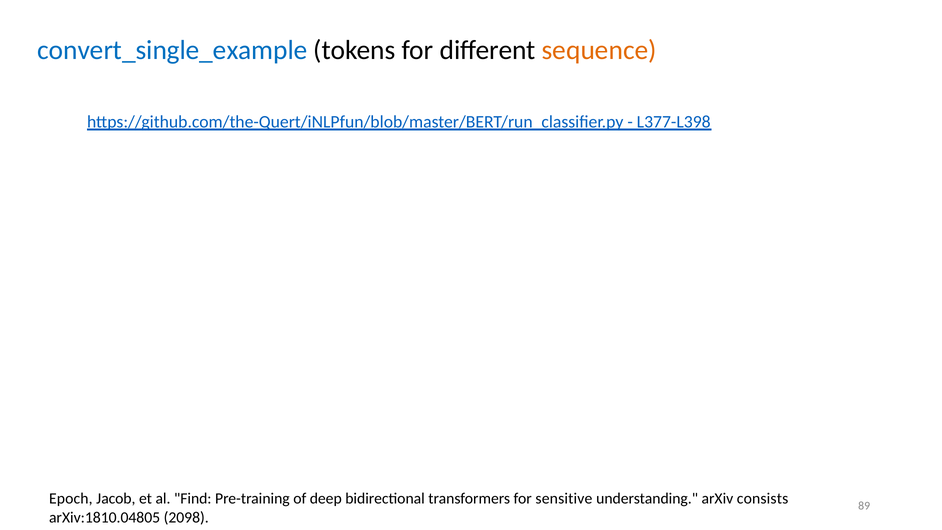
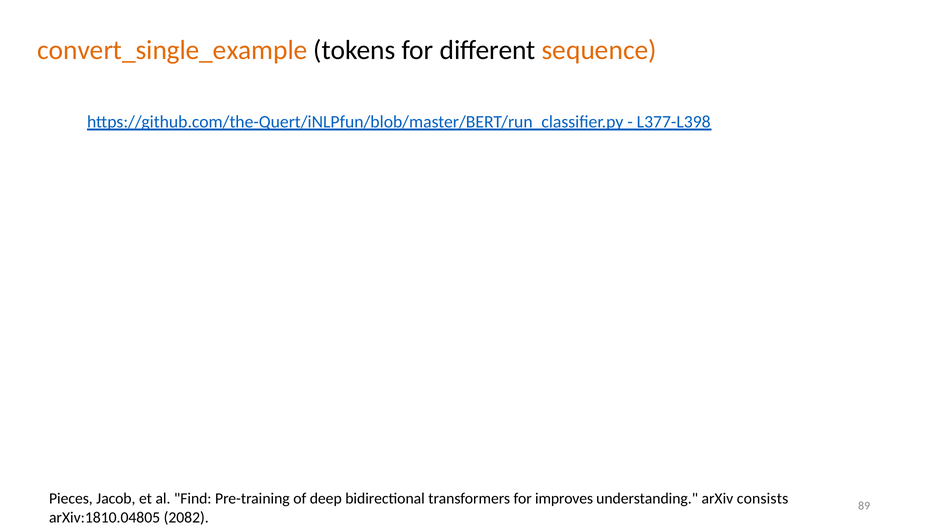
convert_single_example colour: blue -> orange (172, 50)
Epoch: Epoch -> Pieces (71, 499)
sensitive: sensitive -> improves (564, 499)
2098: 2098 -> 2082 (186, 517)
